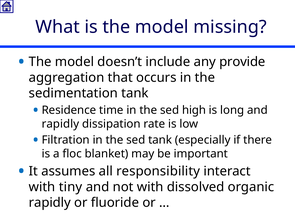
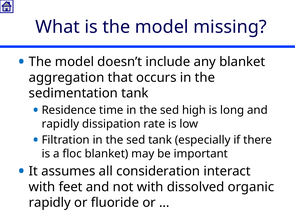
any provide: provide -> blanket (242, 62)
responsibility: responsibility -> consideration (158, 171)
tiny: tiny -> feet (71, 187)
